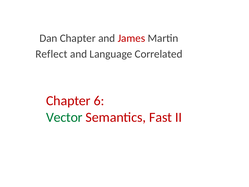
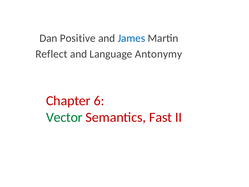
Dan Chapter: Chapter -> Positive (78, 38)
James colour: red -> blue (131, 38)
Correlated: Correlated -> Antonymy (159, 54)
